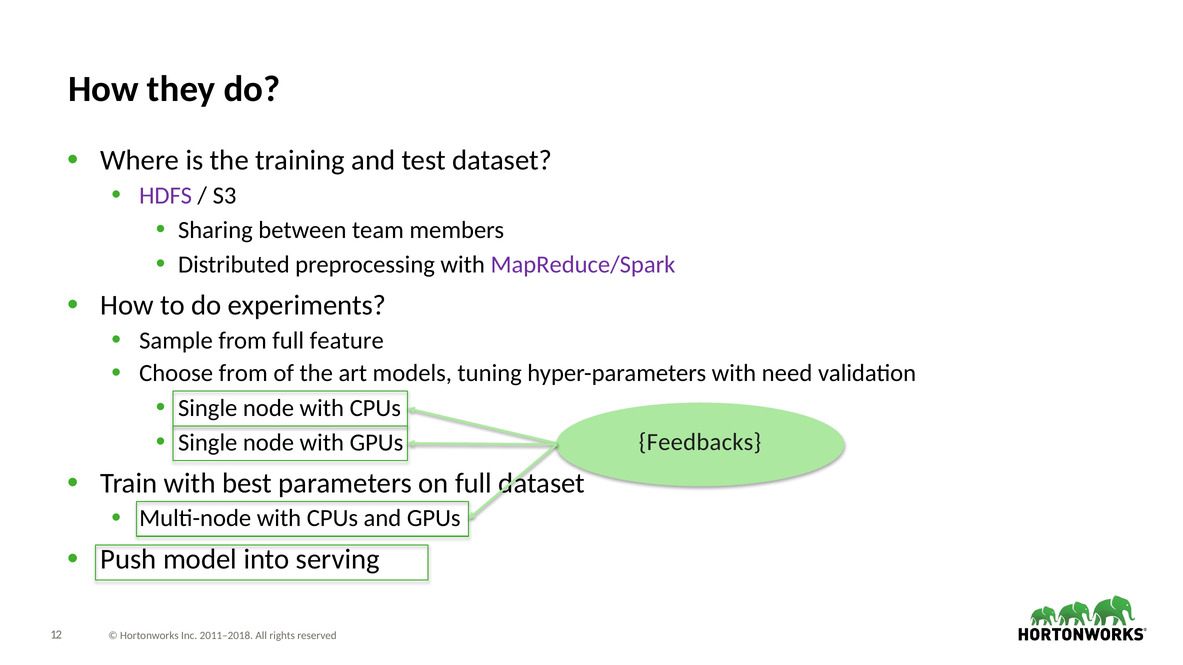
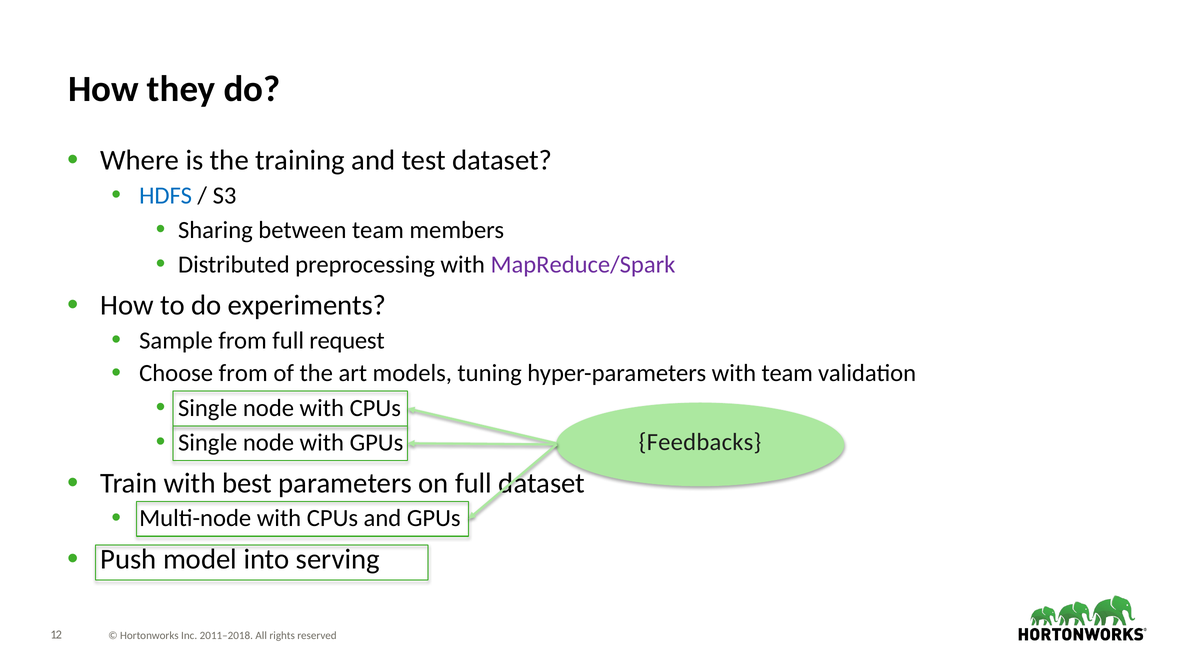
HDFS colour: purple -> blue (166, 196)
feature: feature -> request (347, 341)
with need: need -> team (787, 373)
